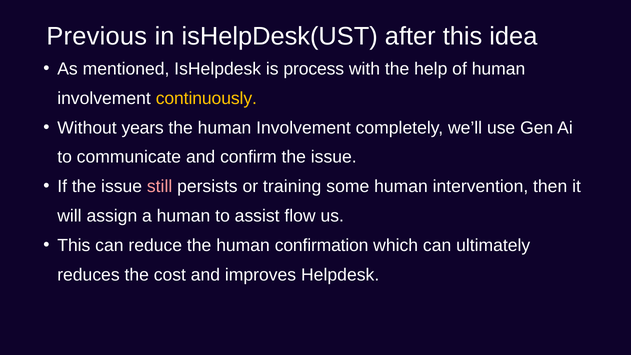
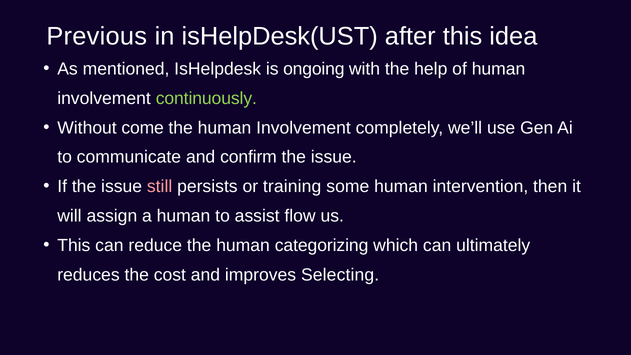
process: process -> ongoing (314, 69)
continuously colour: yellow -> light green (206, 98)
years: years -> come (143, 128)
confirmation: confirmation -> categorizing (322, 245)
Helpdesk: Helpdesk -> Selecting (340, 275)
